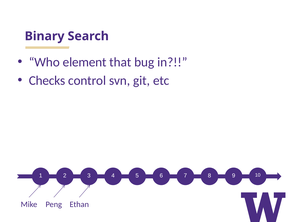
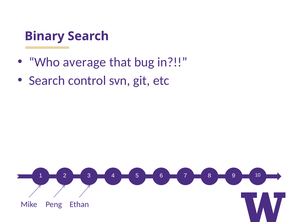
element: element -> average (85, 62)
Checks: Checks -> Search (47, 80)
